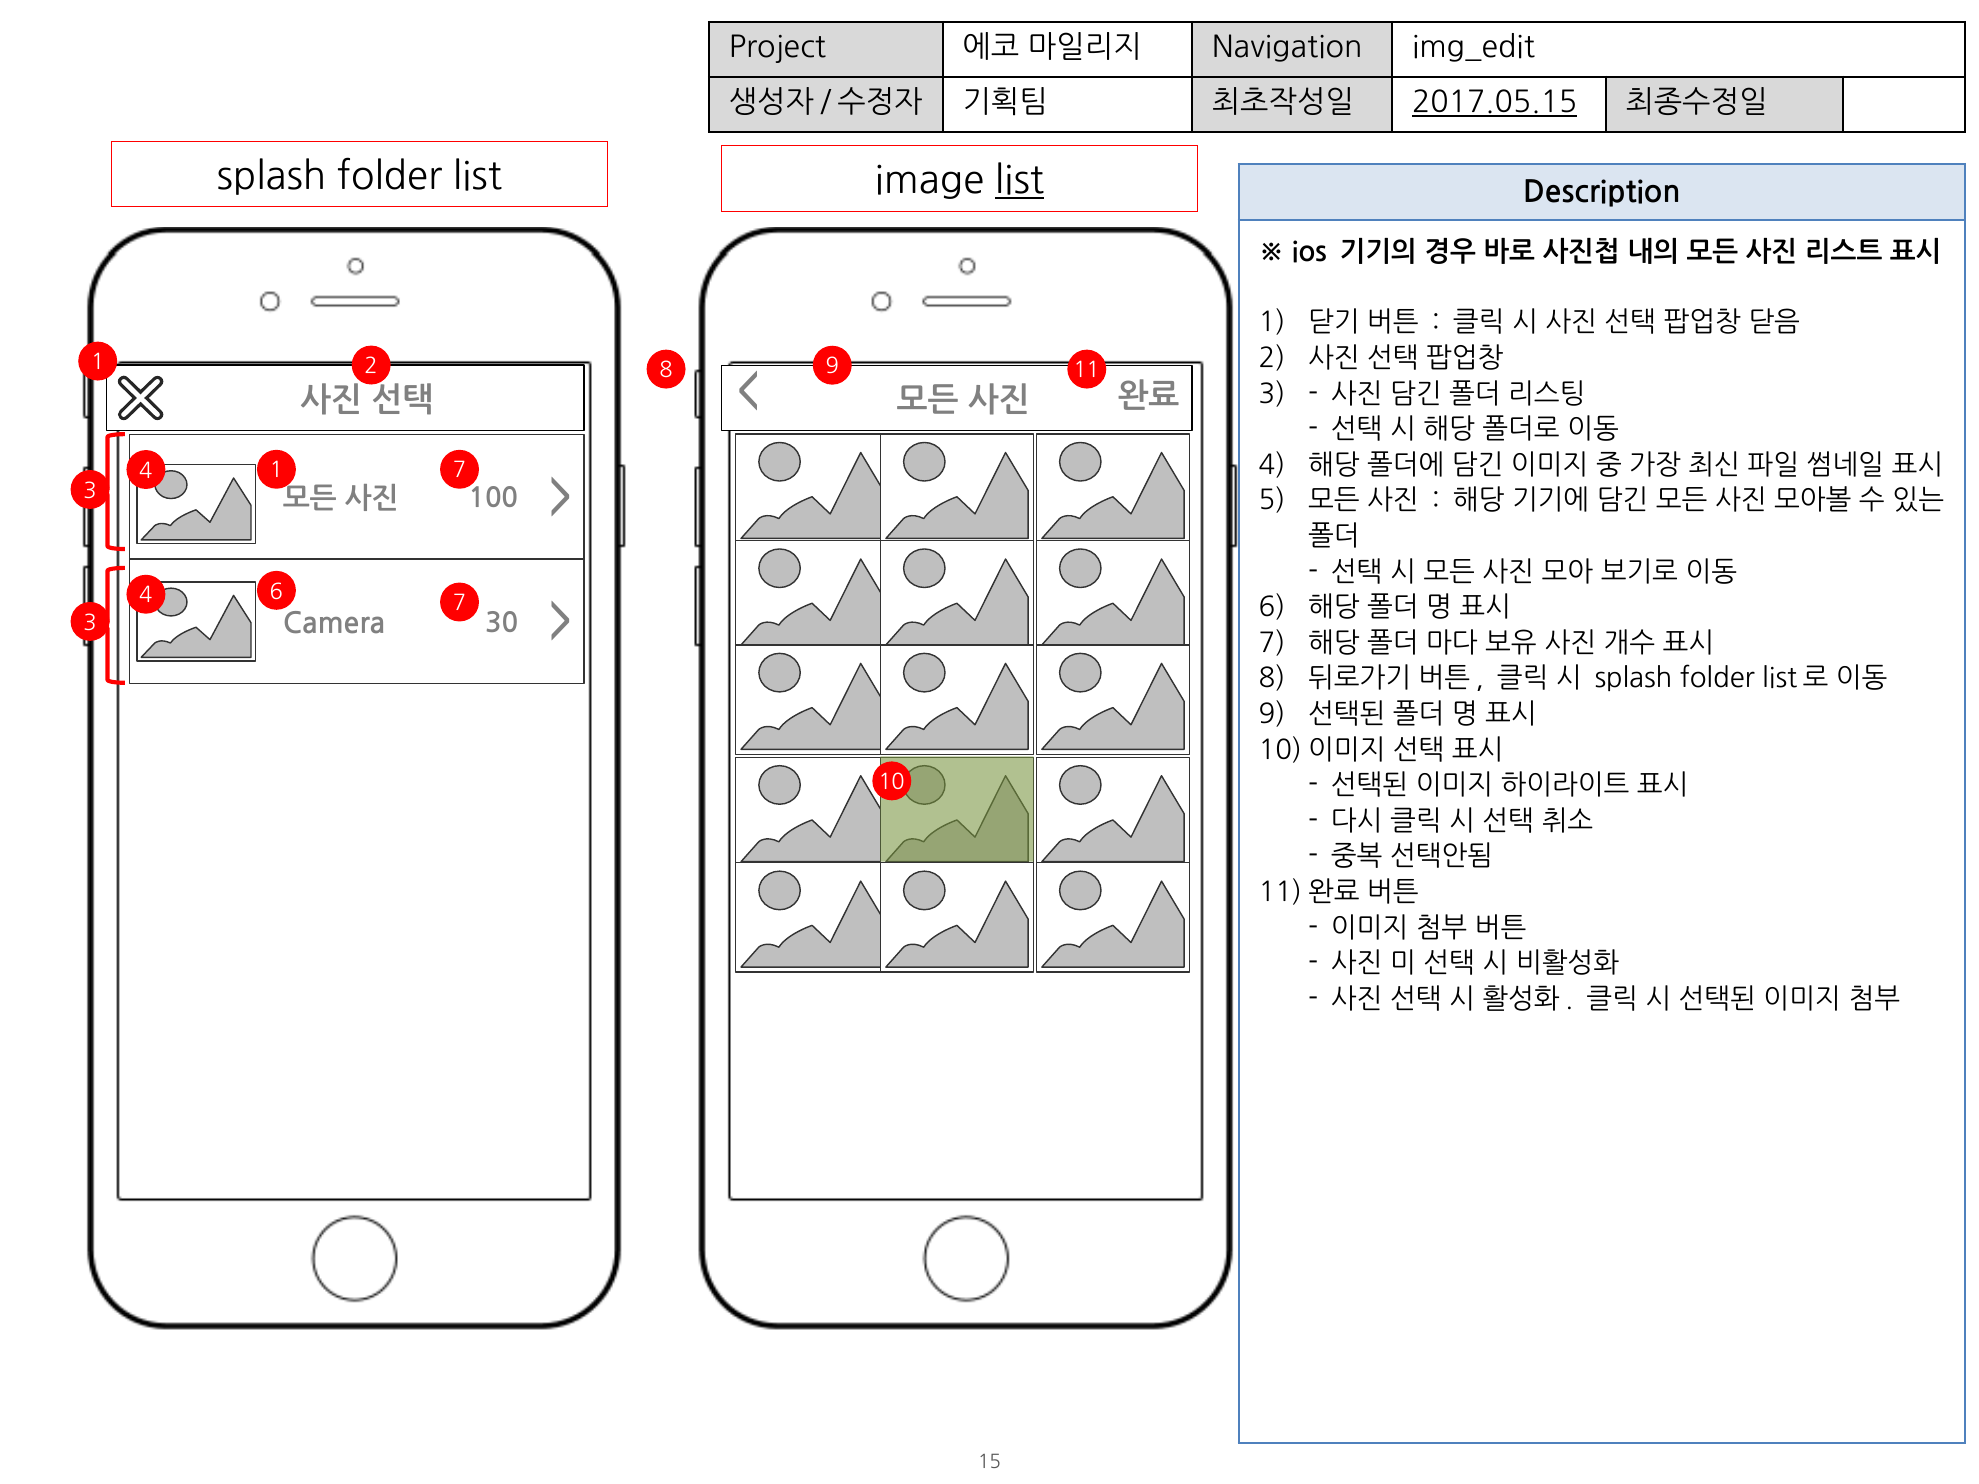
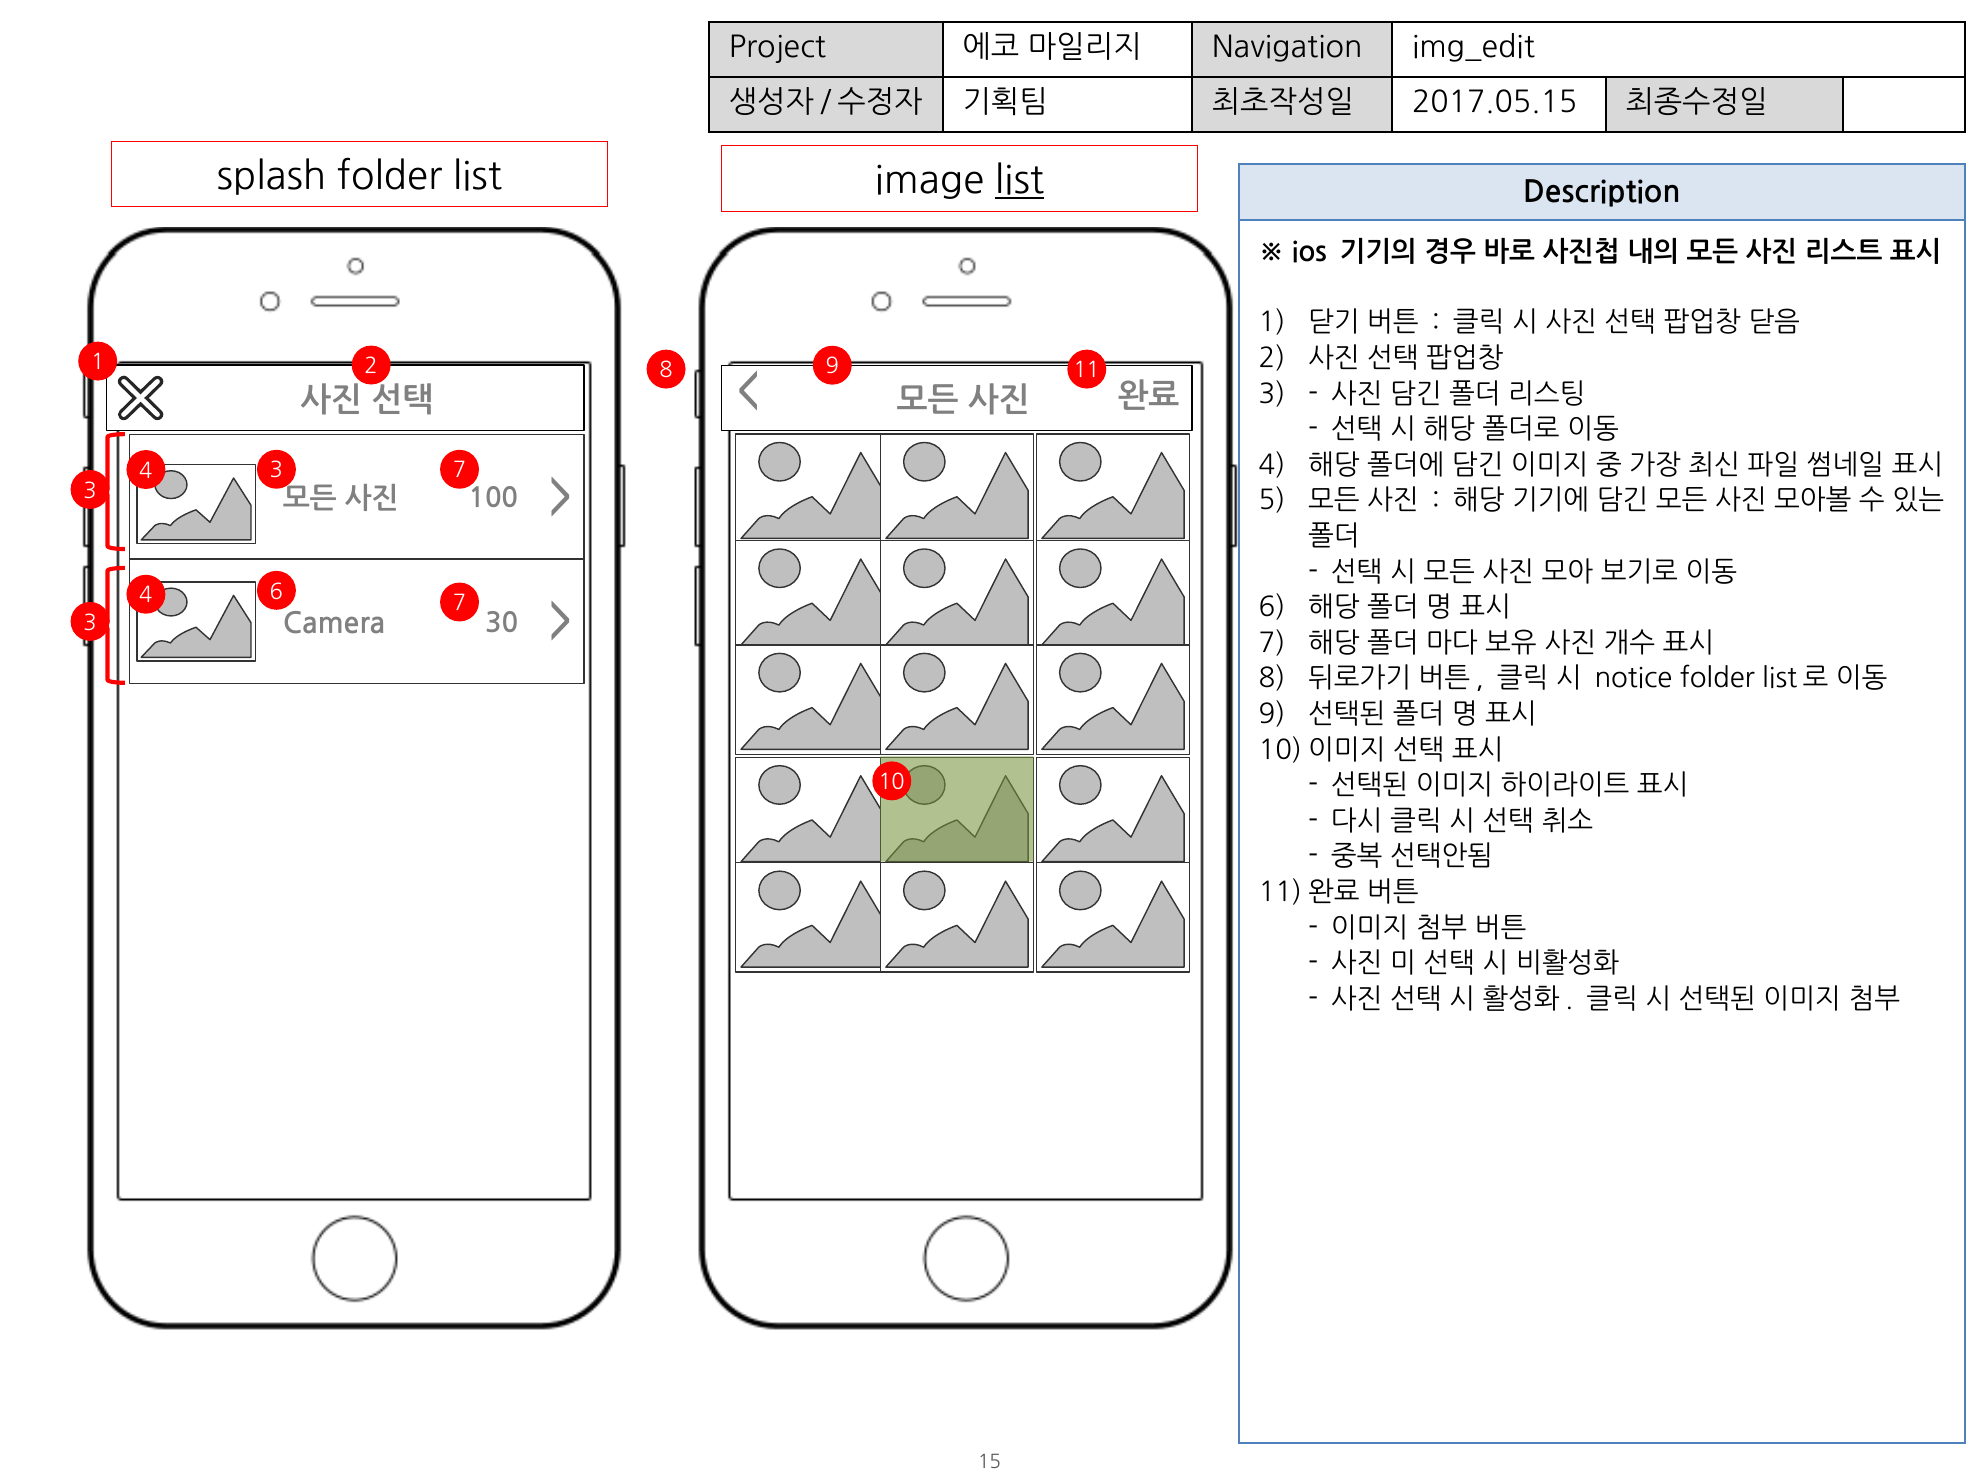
2017.05.15 underline: present -> none (1495, 103)
4 1: 1 -> 3 (276, 471)
splash: splash -> notice (1633, 679)
